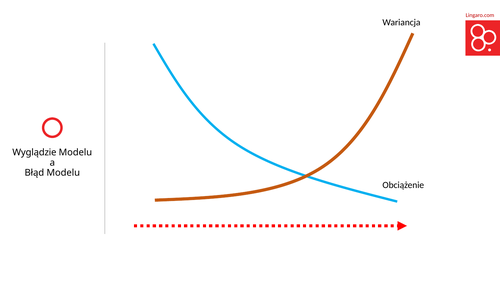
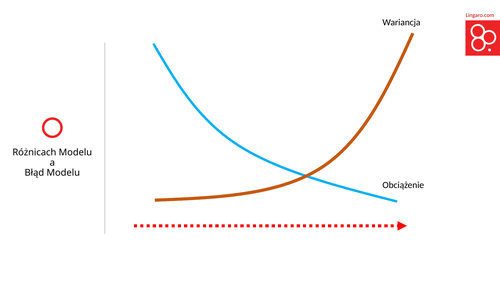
Wyglądzie: Wyglądzie -> Różnicach (34, 153)
